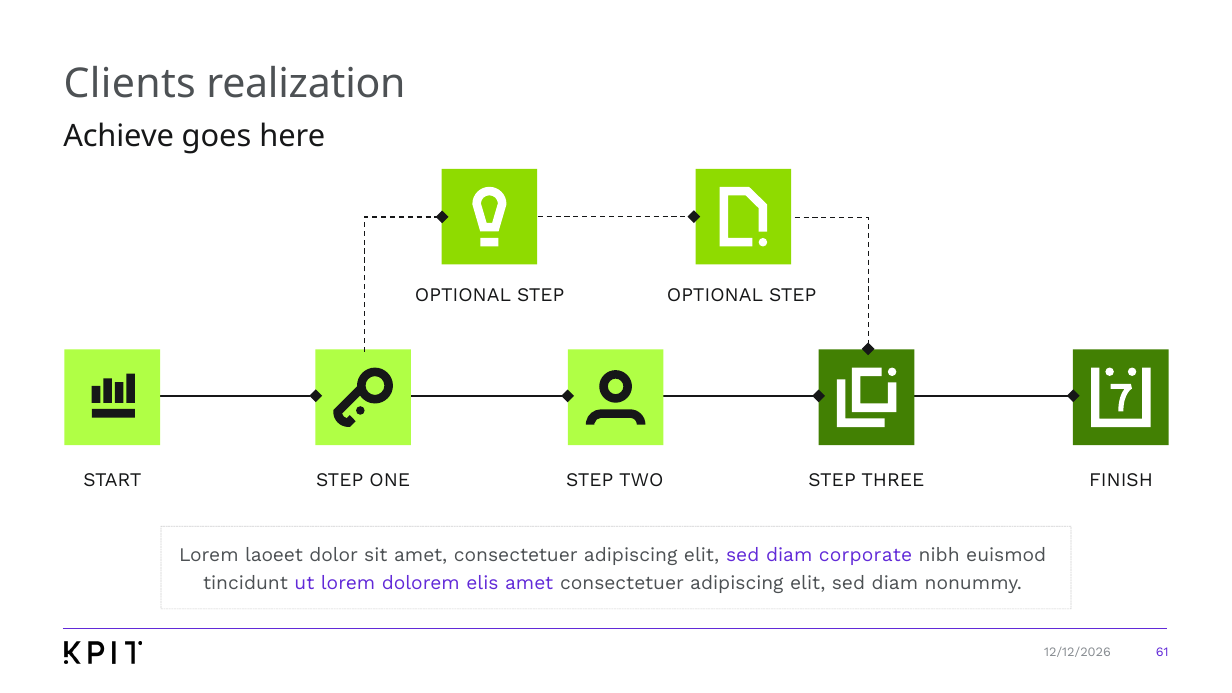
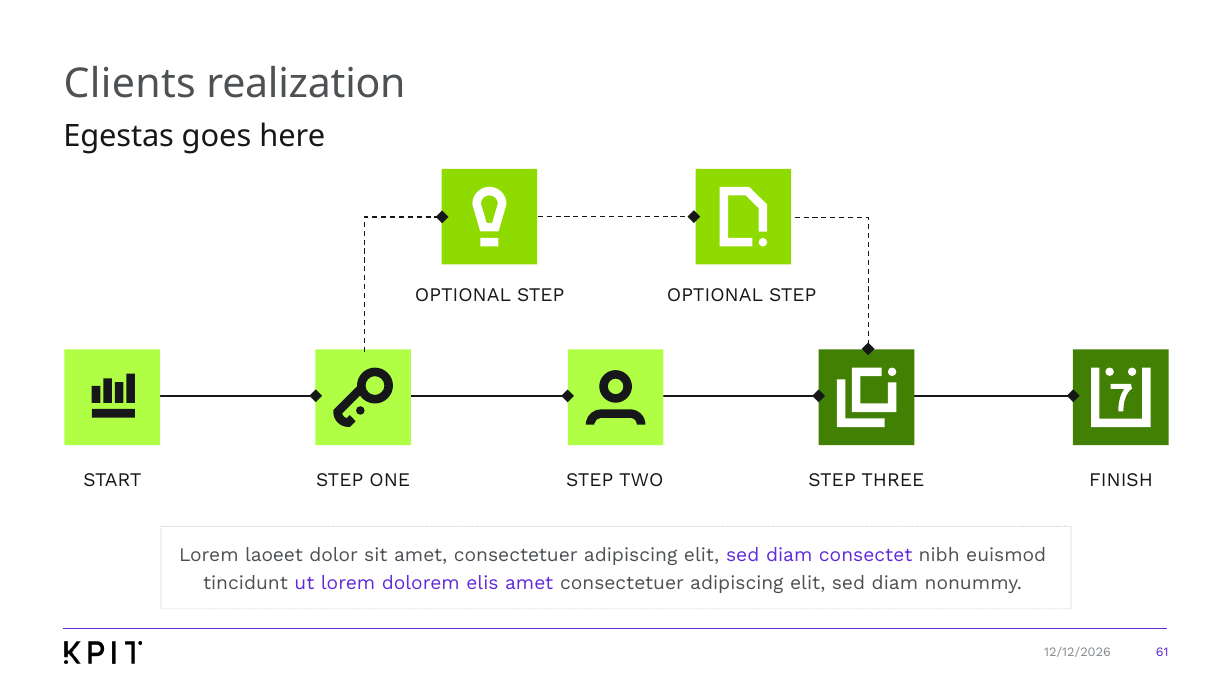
Achieve: Achieve -> Egestas (119, 137)
corporate: corporate -> consectet (866, 556)
